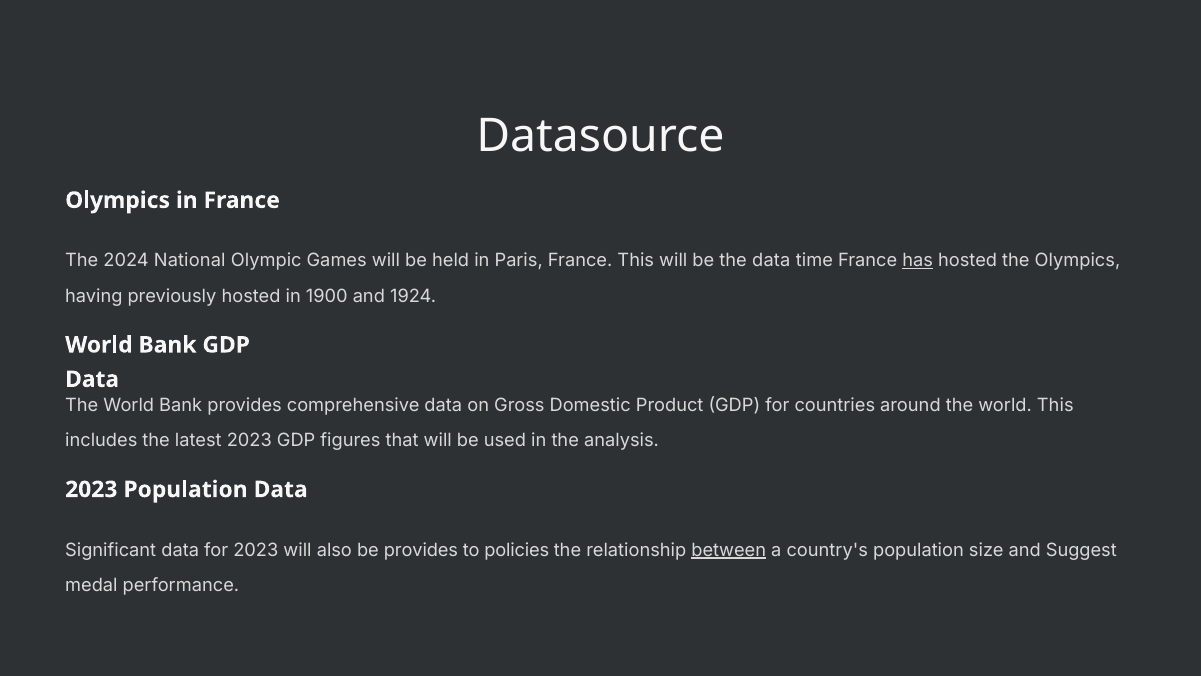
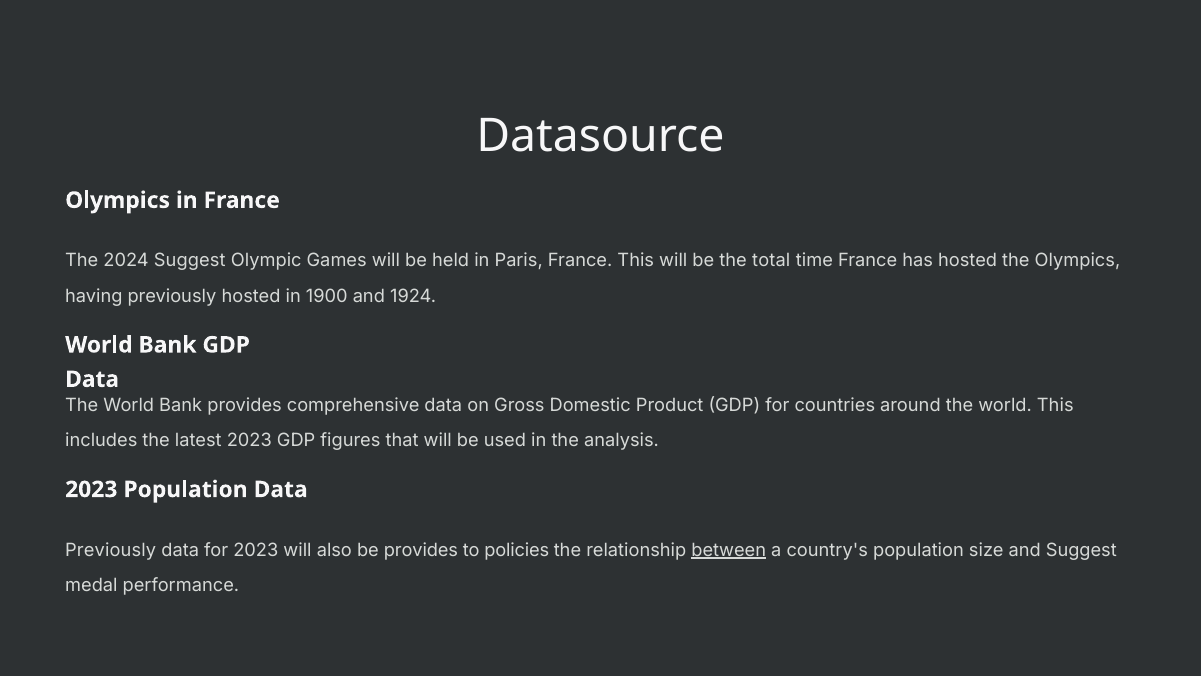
2024 National: National -> Suggest (190, 261)
the data: data -> total (771, 261)
has underline: present -> none (918, 261)
Significant: Significant -> Previously (111, 550)
